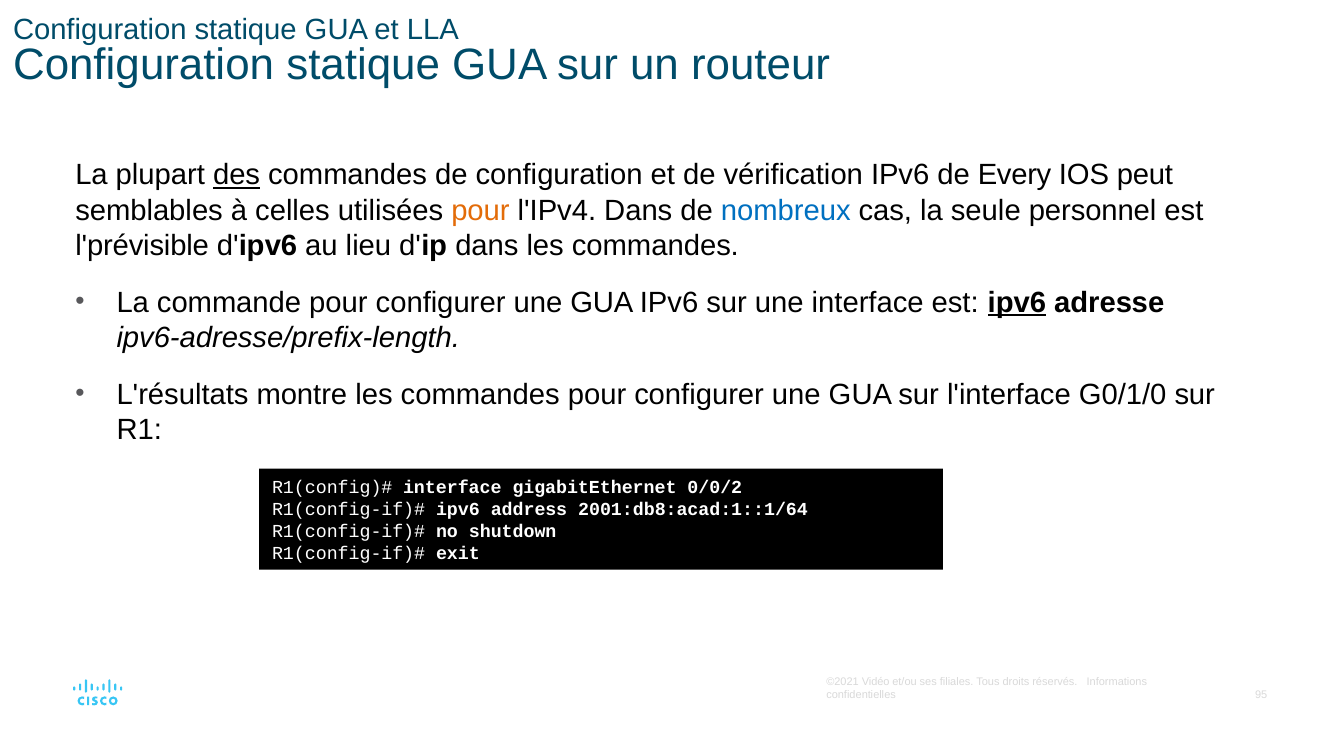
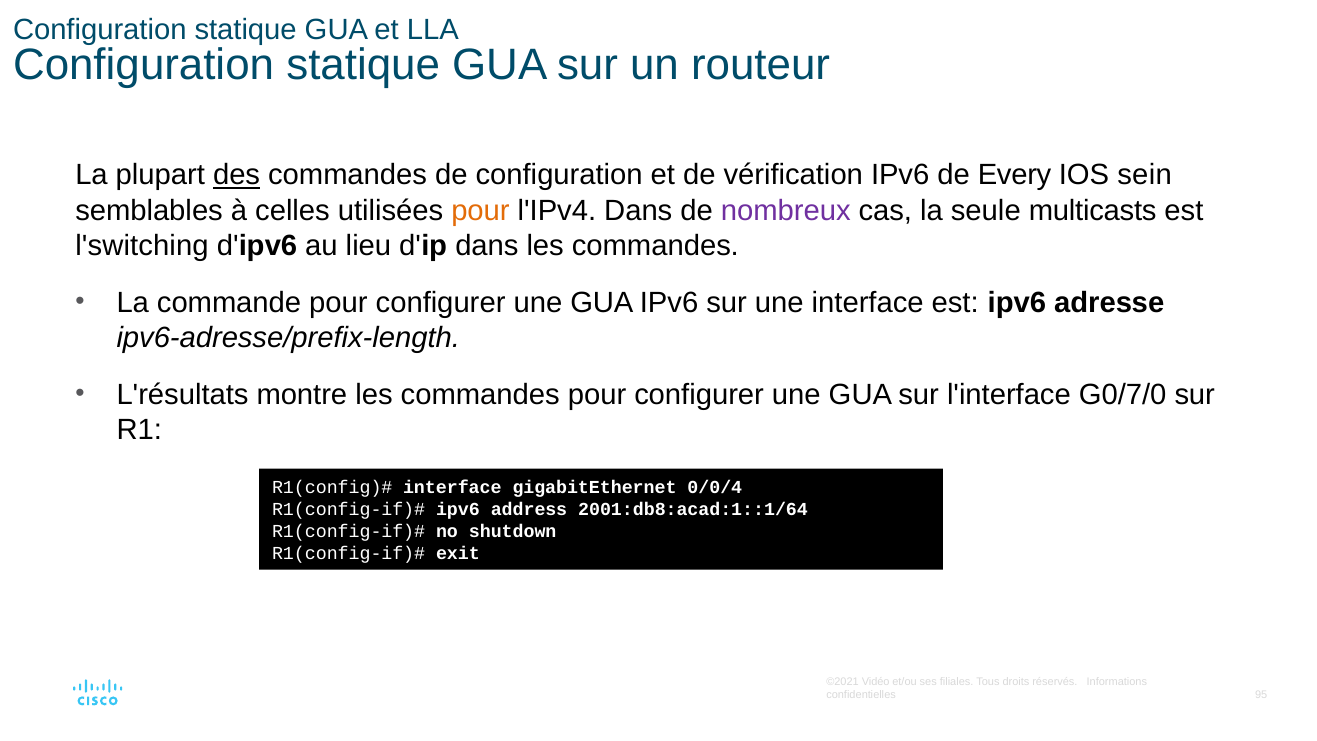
peut: peut -> sein (1145, 175)
nombreux colour: blue -> purple (786, 210)
personnel: personnel -> multicasts (1093, 210)
l'prévisible: l'prévisible -> l'switching (142, 245)
ipv6 underline: present -> none (1017, 303)
G0/1/0: G0/1/0 -> G0/7/0 (1123, 395)
0/0/2: 0/0/2 -> 0/0/4 (715, 487)
